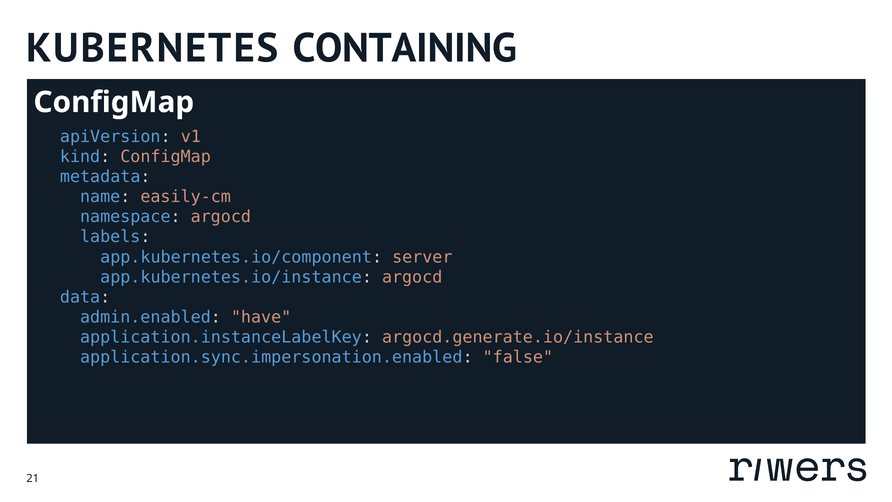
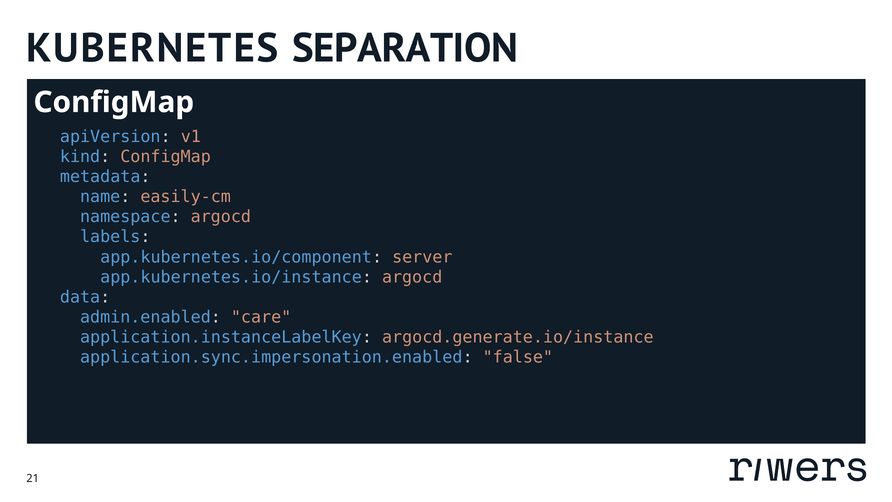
CONTAINING: CONTAINING -> SEPARATION (405, 48)
have: have -> care (261, 317)
